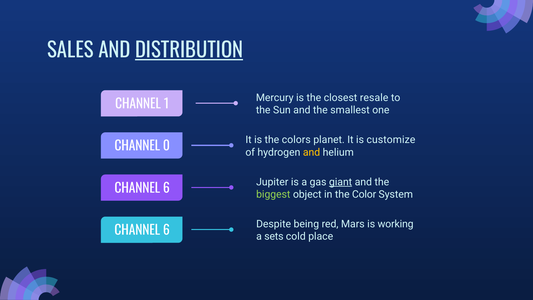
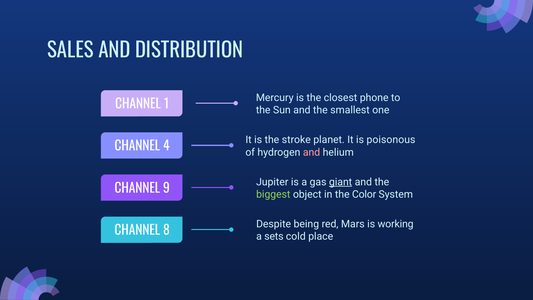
DISTRIBUTION underline: present -> none (189, 51)
resale: resale -> phone (374, 98)
colors: colors -> stroke (296, 140)
customize: customize -> poisonous (391, 140)
0: 0 -> 4 (166, 146)
and colour: yellow -> pink (312, 152)
6: 6 -> 9 (166, 188)
6: 6 -> 8 (166, 230)
